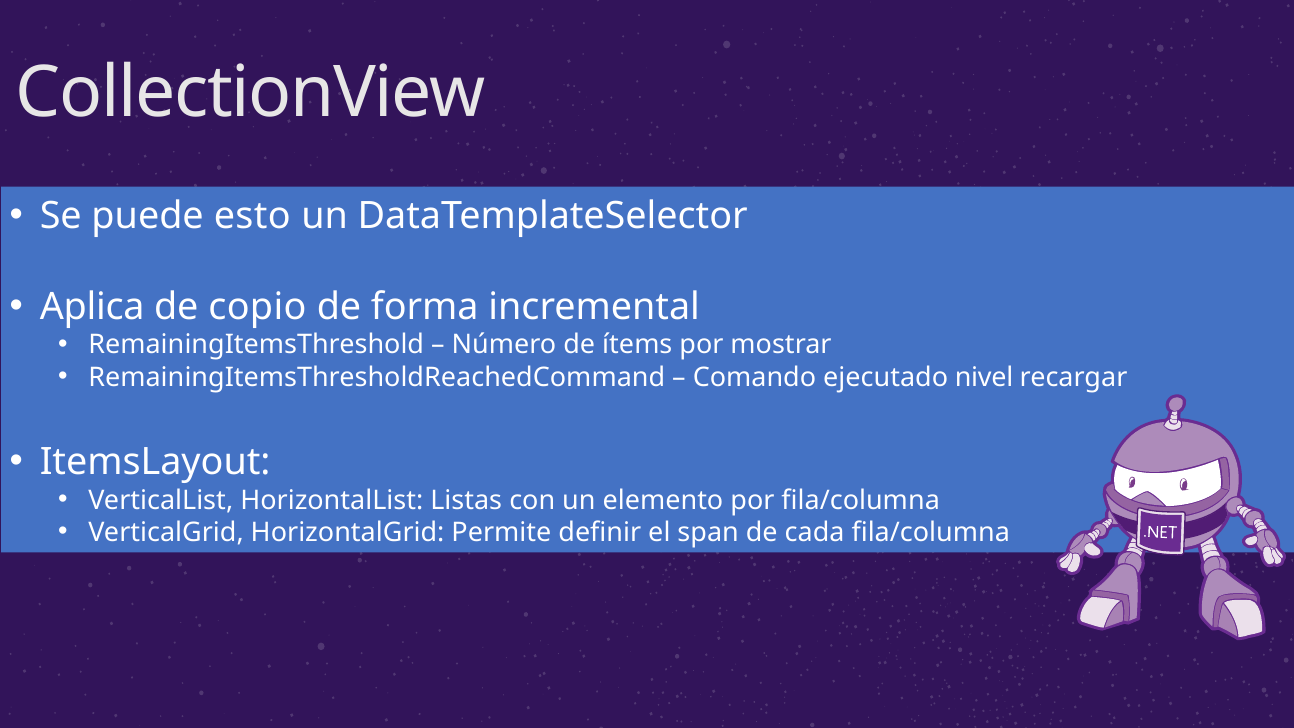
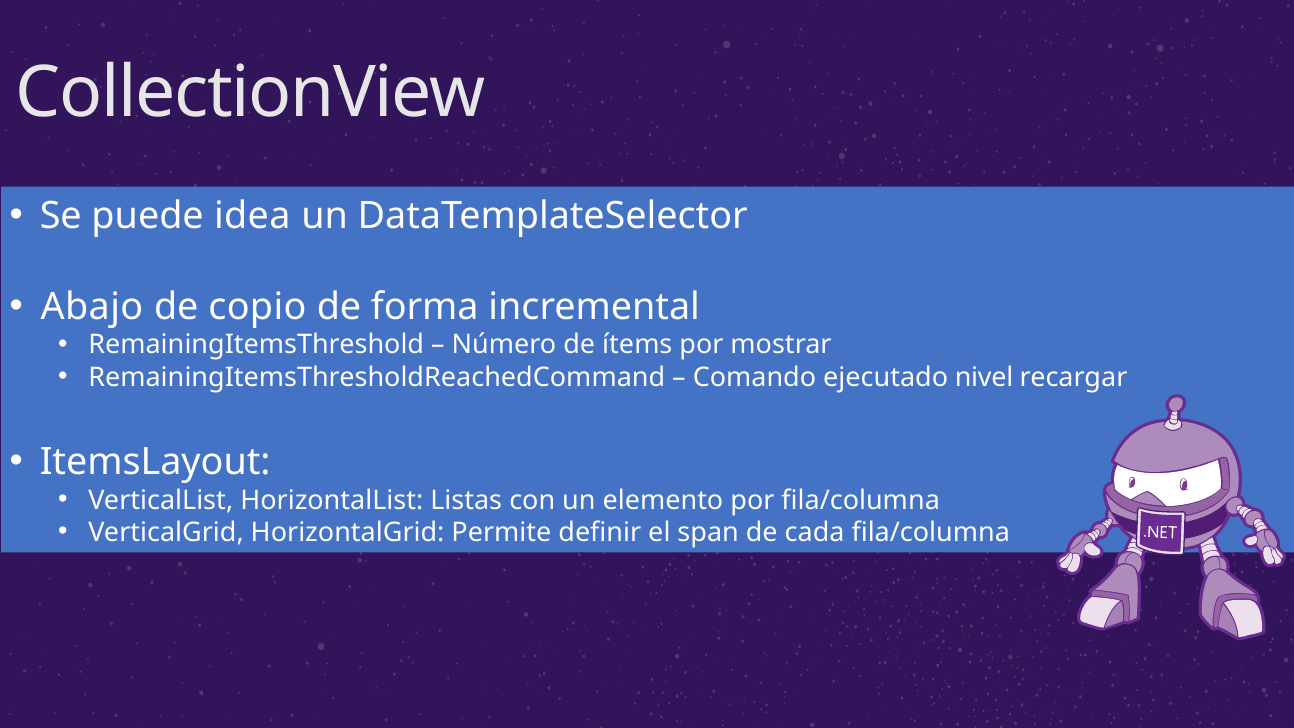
esto: esto -> idea (252, 216)
Aplica: Aplica -> Abajo (92, 307)
